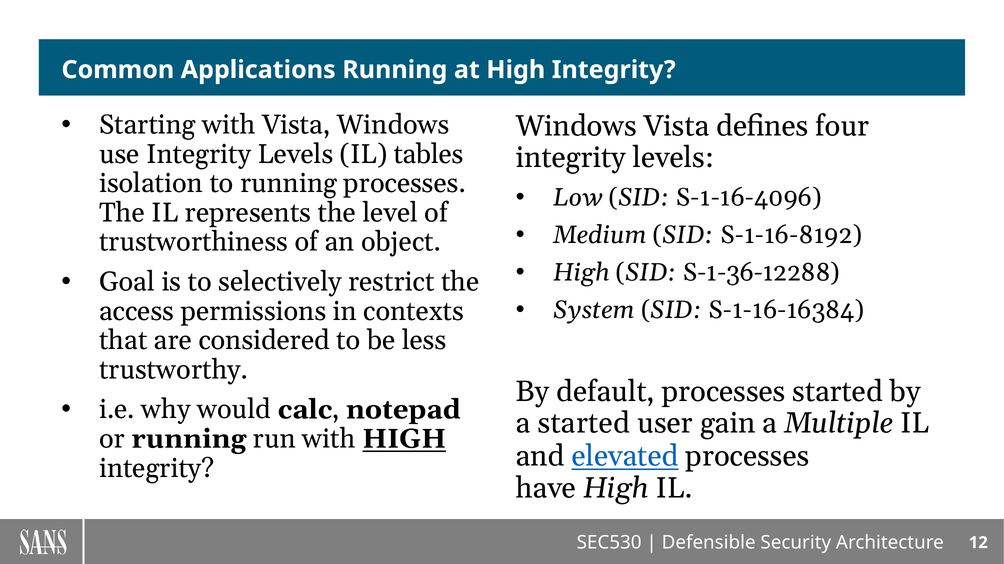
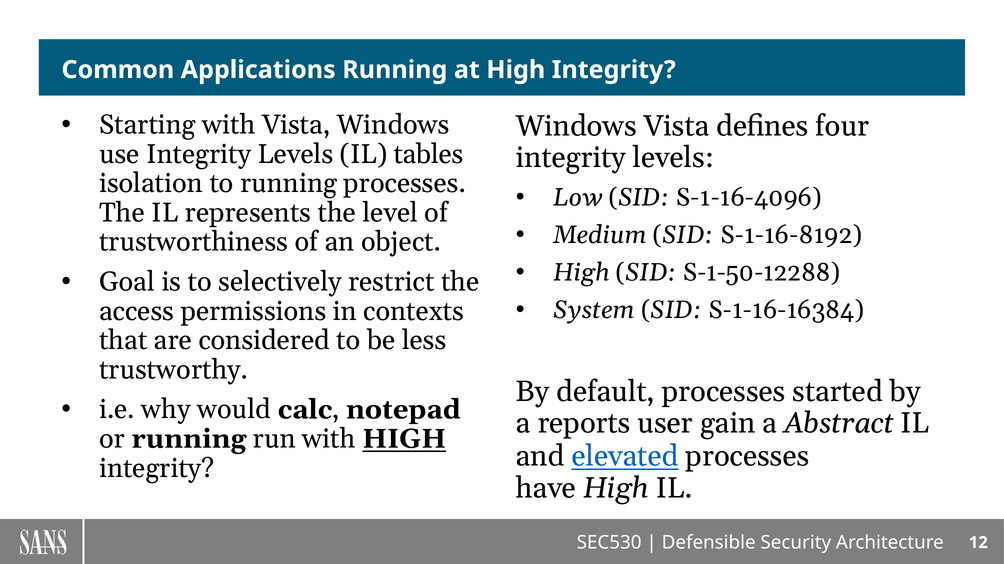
S-1-36-12288: S-1-36-12288 -> S-1-50-12288 (762, 273)
a started: started -> reports (584, 424)
Multiple: Multiple -> Abstract (839, 424)
